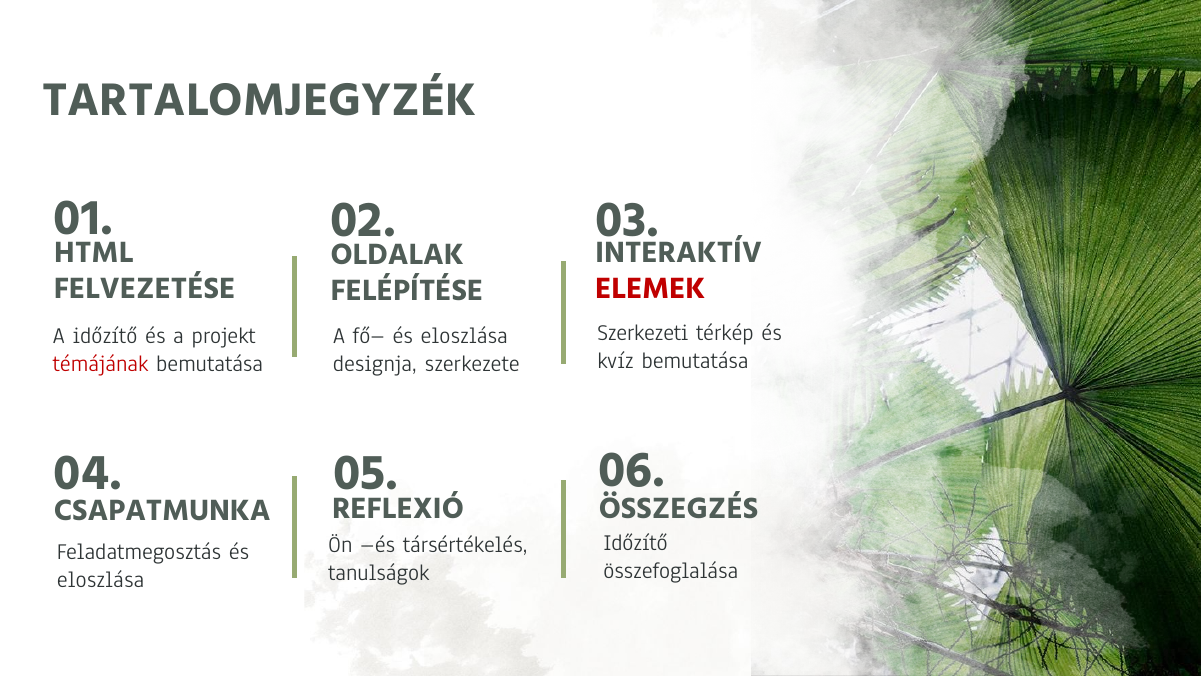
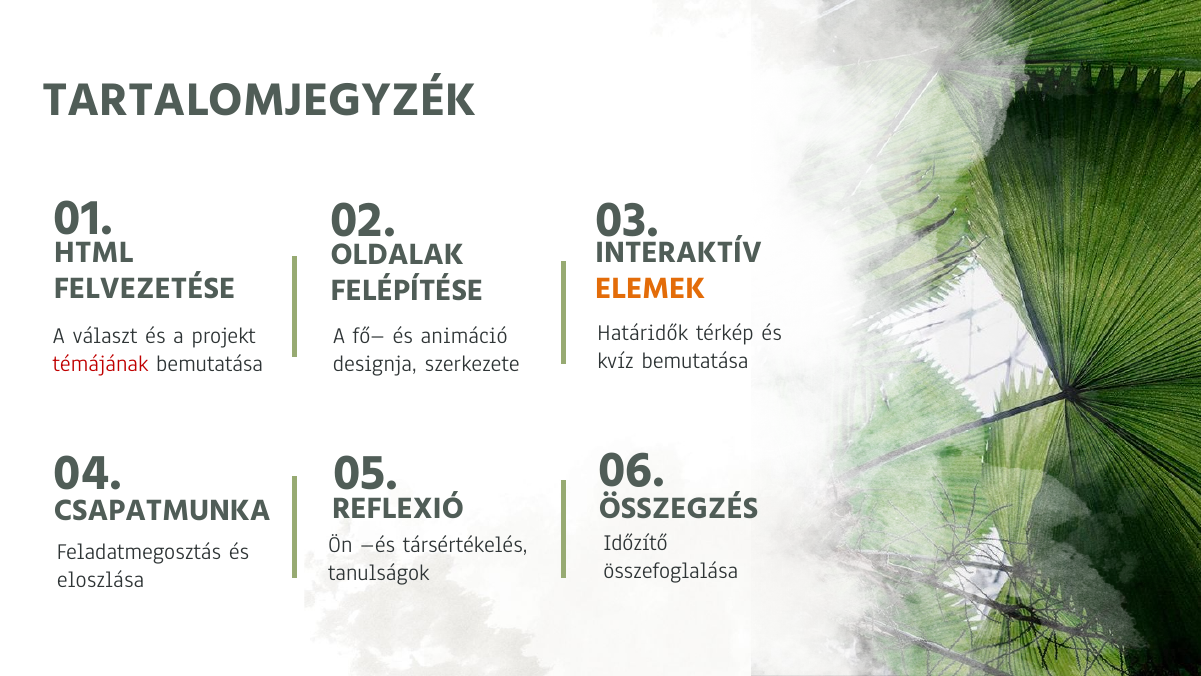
ELEMEK colour: red -> orange (650, 289)
Szerkezeti: Szerkezeti -> Határidők (643, 332)
A időzítő: időzítő -> választ (105, 335)
fő– és eloszlása: eloszlása -> animáció (464, 335)
